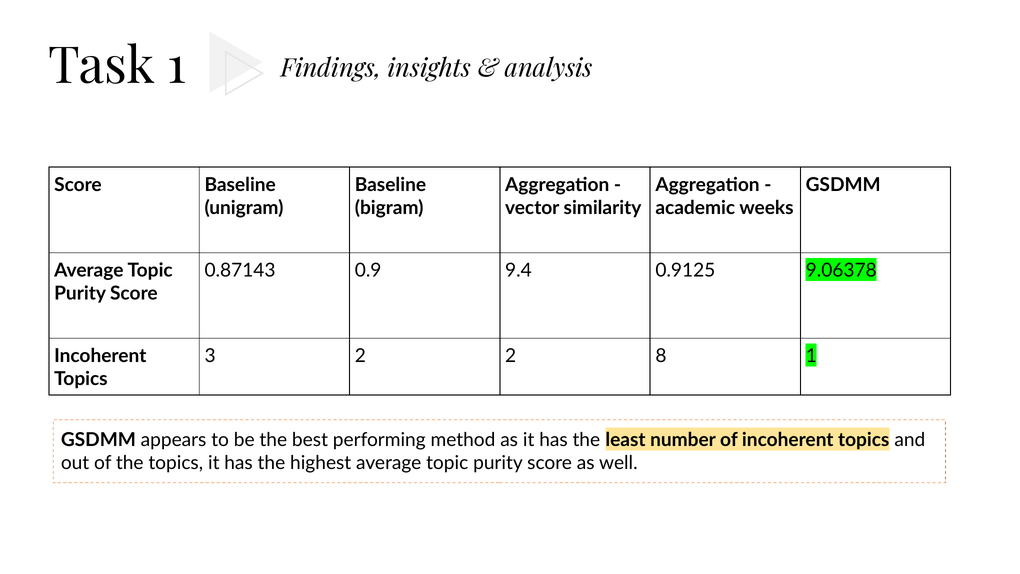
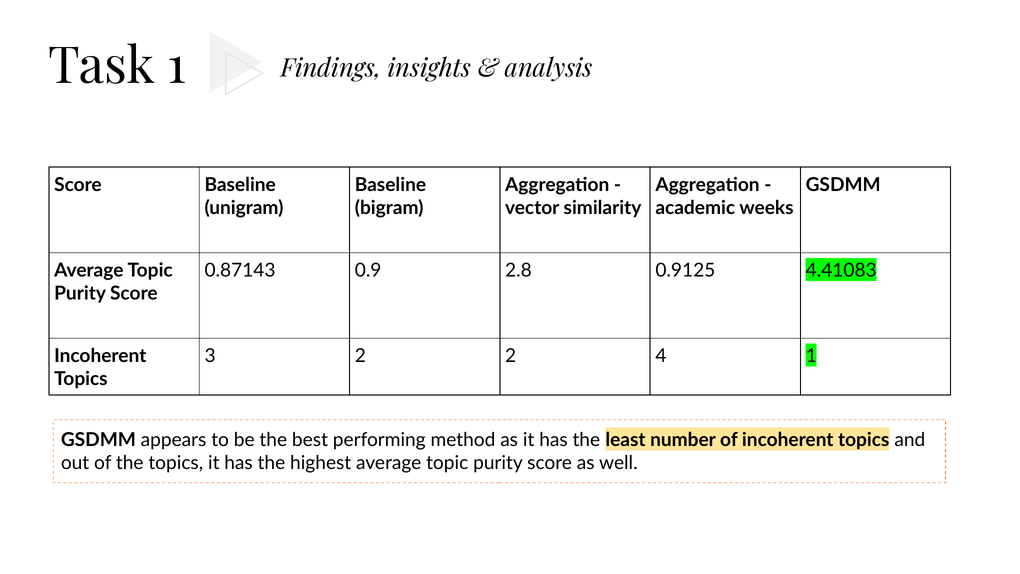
9.4: 9.4 -> 2.8 (518, 270)
9.06378: 9.06378 -> 4.41083 (841, 270)
8: 8 -> 4 (661, 356)
